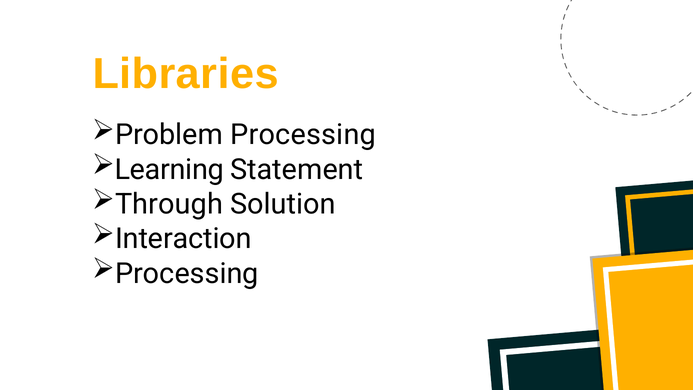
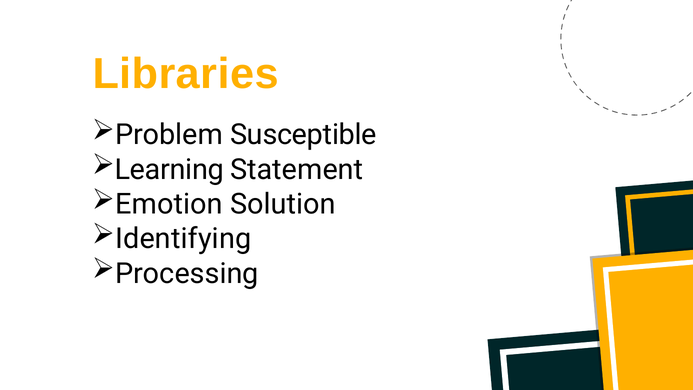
Problem Processing: Processing -> Susceptible (303, 135)
Through: Through -> Emotion (169, 204)
Interaction: Interaction -> Identifying (183, 239)
